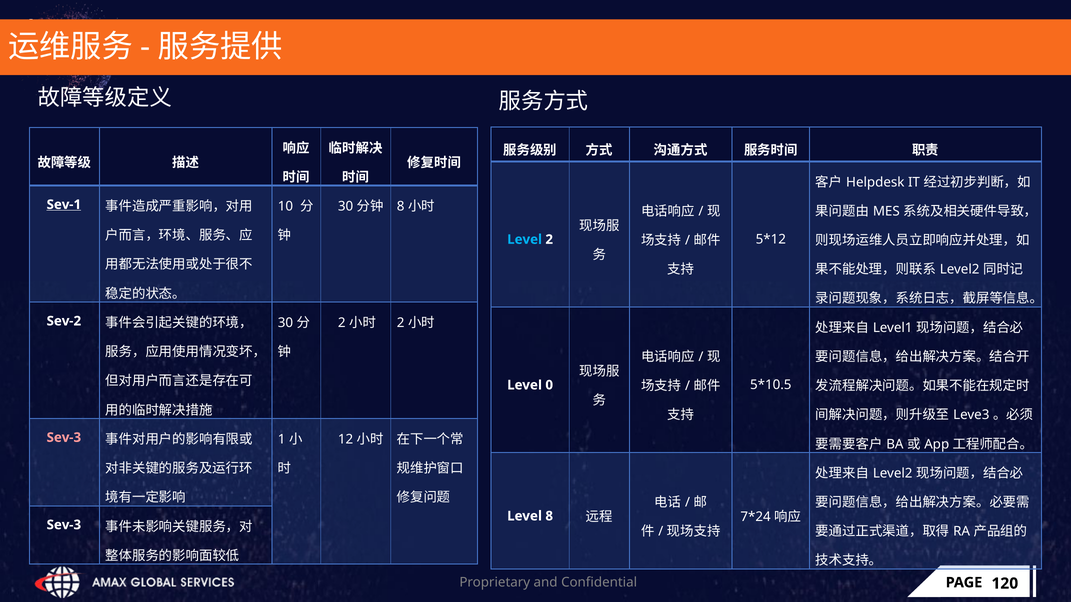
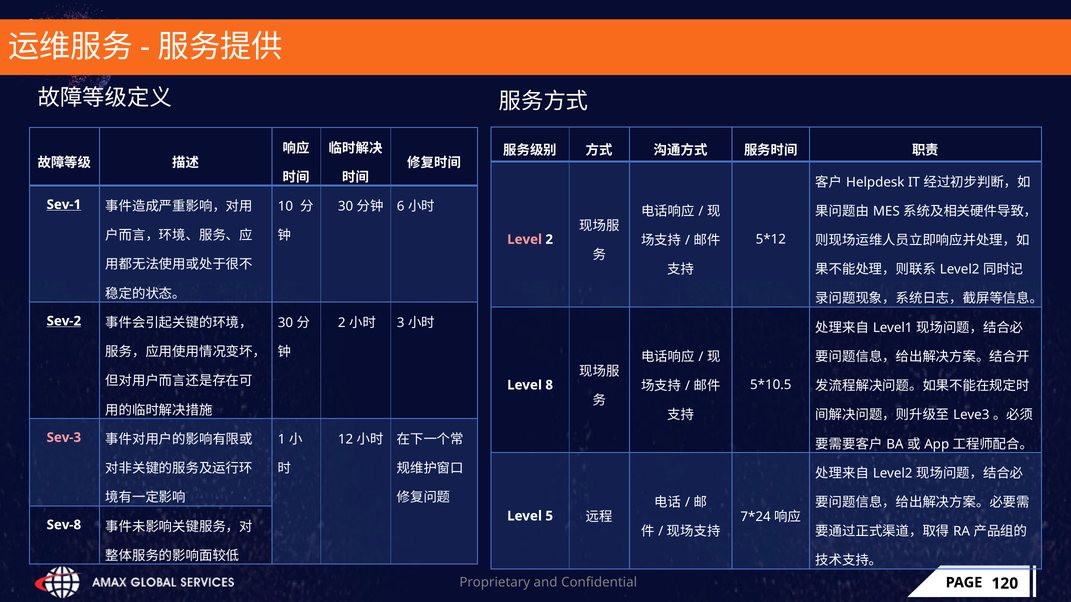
8: 8 -> 6 (401, 207)
Level colour: light blue -> pink (525, 240)
Sev-2 underline: none -> present (64, 321)
2: 2 -> 3 (401, 323)
0: 0 -> 8 (549, 385)
Level 8: 8 -> 5 (549, 516)
Sev-3: Sev-3 -> Sev-8 (64, 525)
